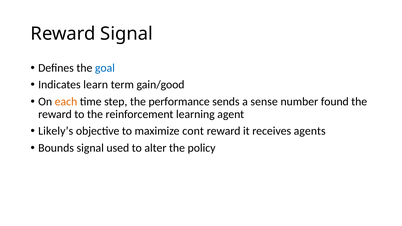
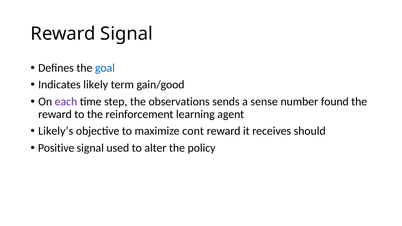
learn: learn -> likely (96, 85)
each colour: orange -> purple (66, 102)
performance: performance -> observations (179, 102)
agents: agents -> should (310, 131)
Bounds: Bounds -> Positive (56, 148)
